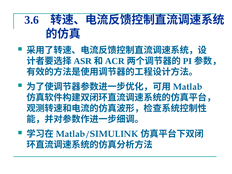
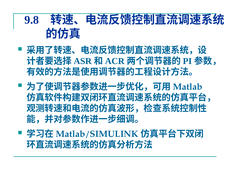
3.6: 3.6 -> 9.8 (32, 20)
